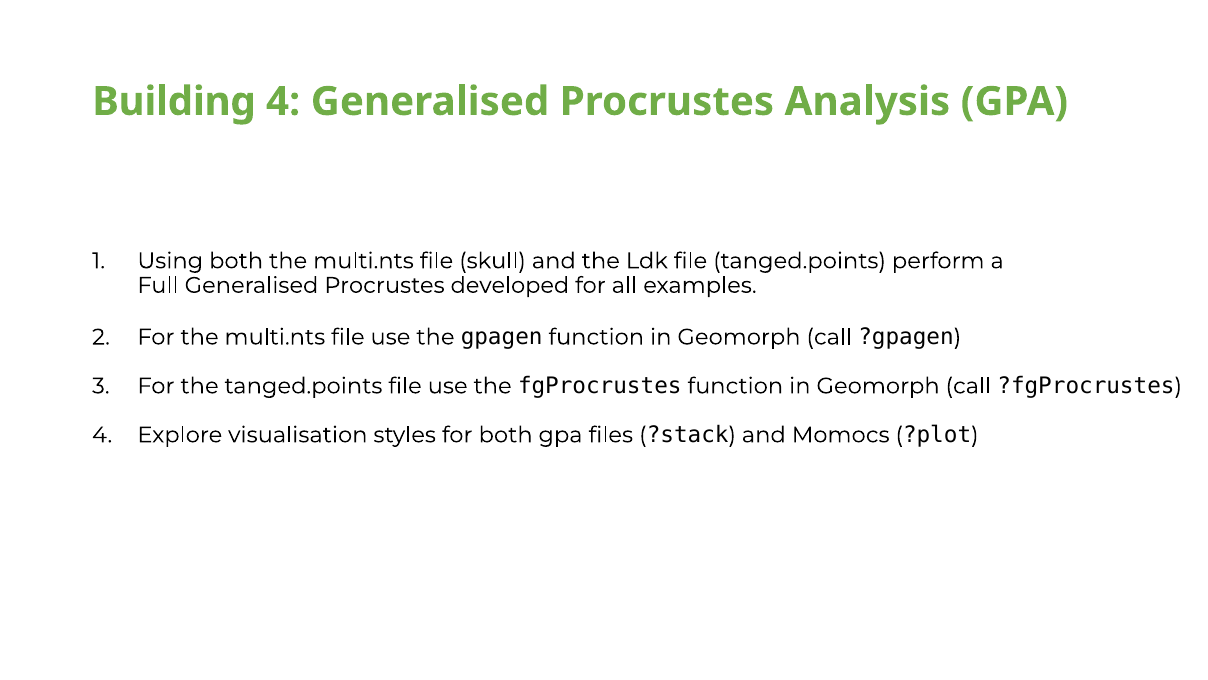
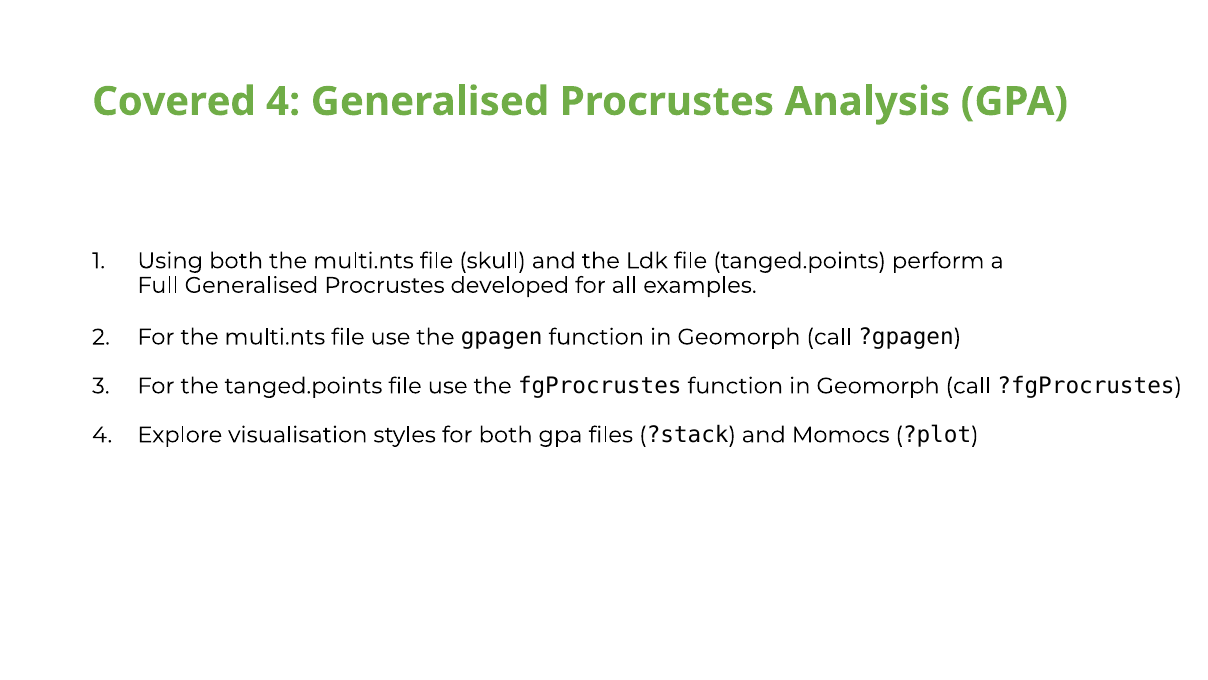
Building: Building -> Covered (174, 102)
